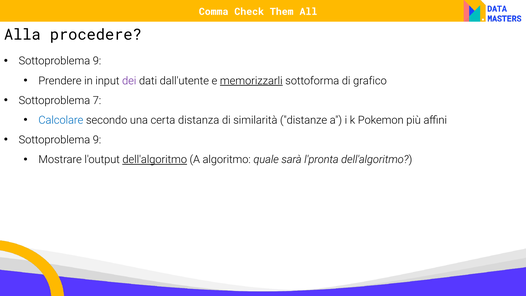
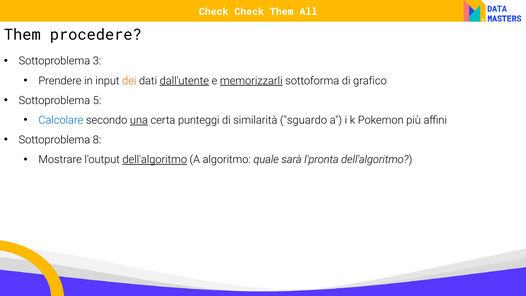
Comma: Comma -> Check (214, 12)
Alla: Alla -> Them (22, 35)
9: 9 -> 3 (97, 61)
dei colour: purple -> orange (129, 81)
dall'utente underline: none -> present (184, 81)
7: 7 -> 5 (97, 100)
una underline: none -> present (139, 120)
distanza: distanza -> punteggi (199, 120)
distanze: distanze -> sguardo (304, 120)
9: 9 -> 8 (97, 140)
